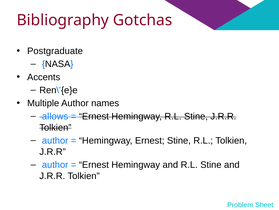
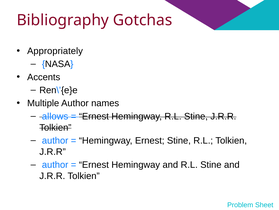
Postgraduate: Postgraduate -> Appropriately (55, 51)
